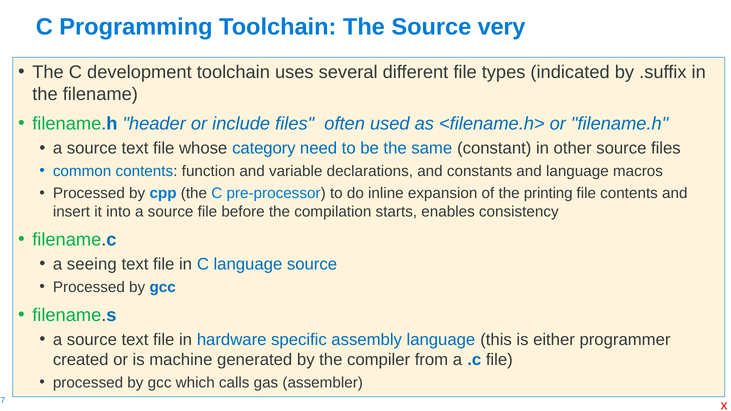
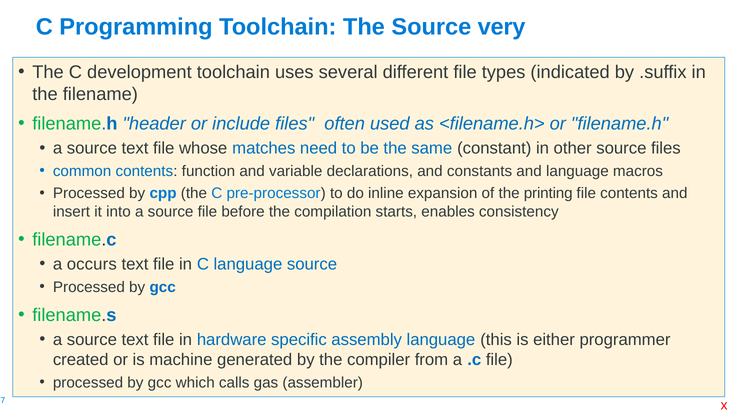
category: category -> matches (264, 149)
seeing: seeing -> occurs (92, 264)
